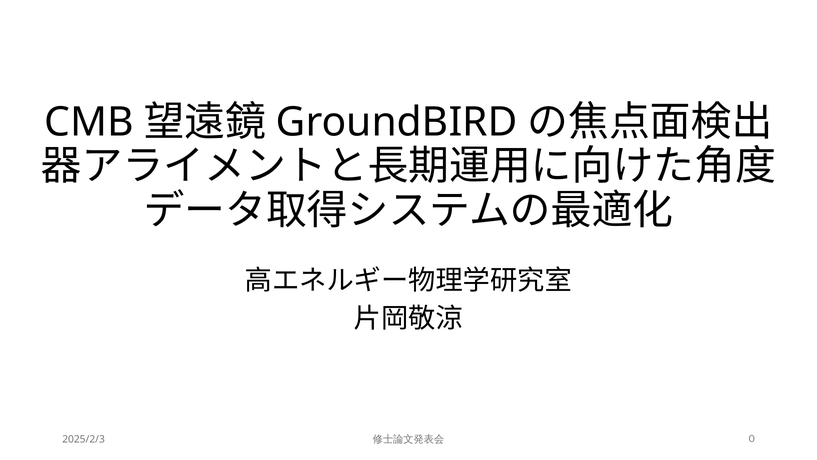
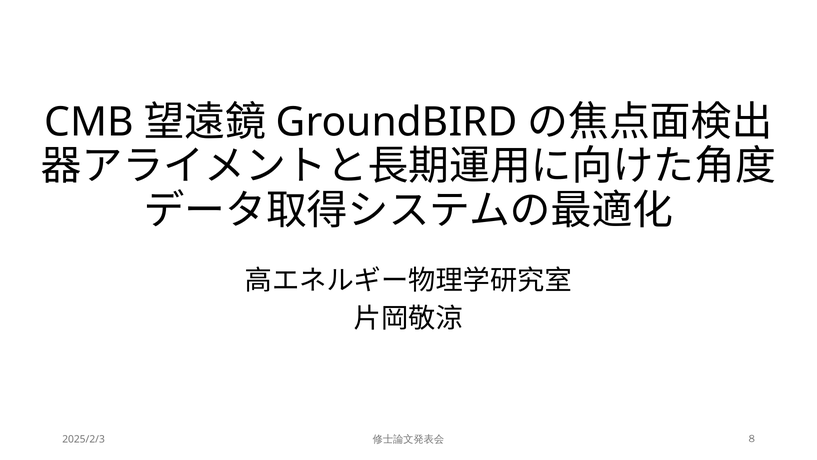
0: 0 -> 8 (752, 439)
